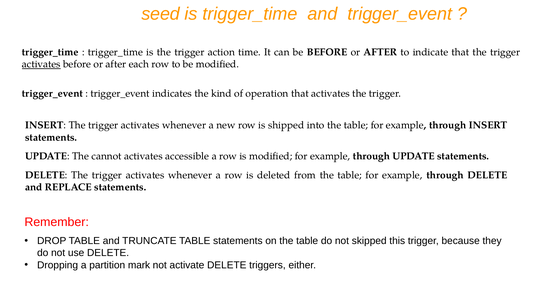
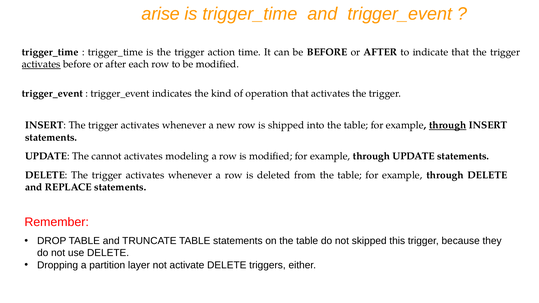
seed: seed -> arise (161, 14)
through underline: none -> present (448, 125)
accessible: accessible -> modeling (187, 156)
mark: mark -> layer (139, 265)
